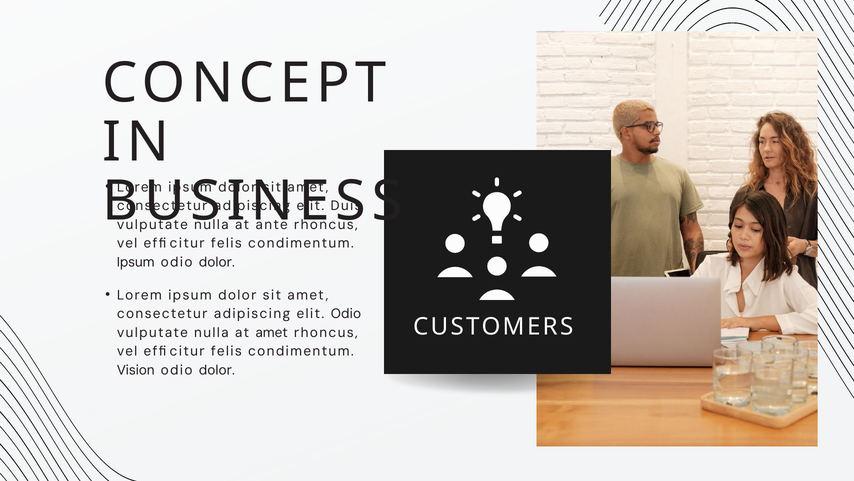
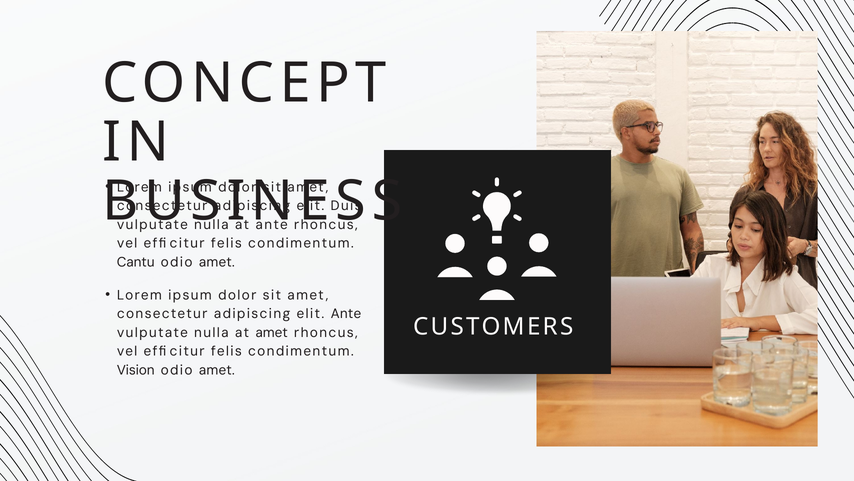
Ipsum: Ipsum -> Cantu (136, 262)
dolor: dolor -> amet (217, 262)
elit Odio: Odio -> Ante (346, 313)
dolor: dolor -> amet (217, 370)
